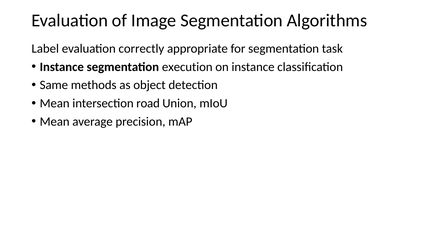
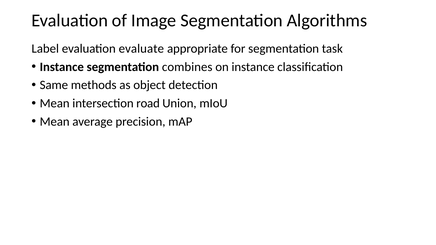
correctly: correctly -> evaluate (141, 49)
execution: execution -> combines (187, 67)
